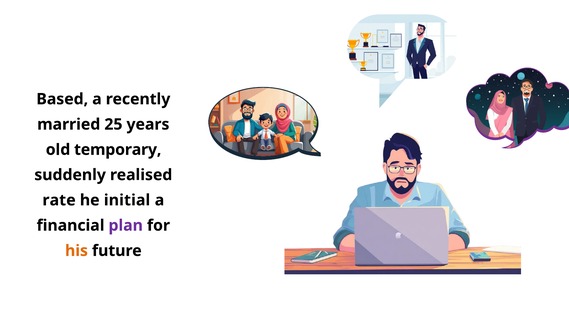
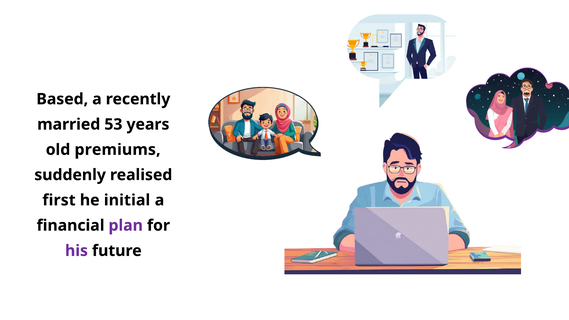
25: 25 -> 53 (113, 124)
temporary: temporary -> premiums (118, 150)
rate: rate -> first (59, 200)
his colour: orange -> purple (76, 251)
